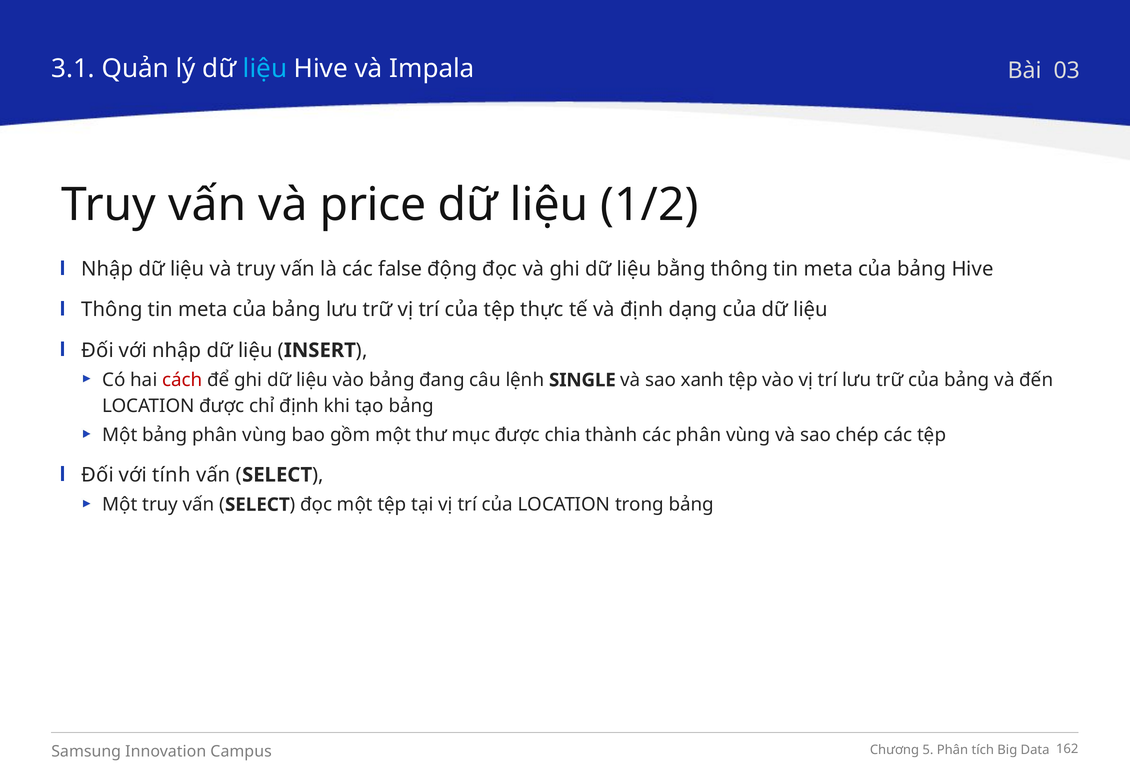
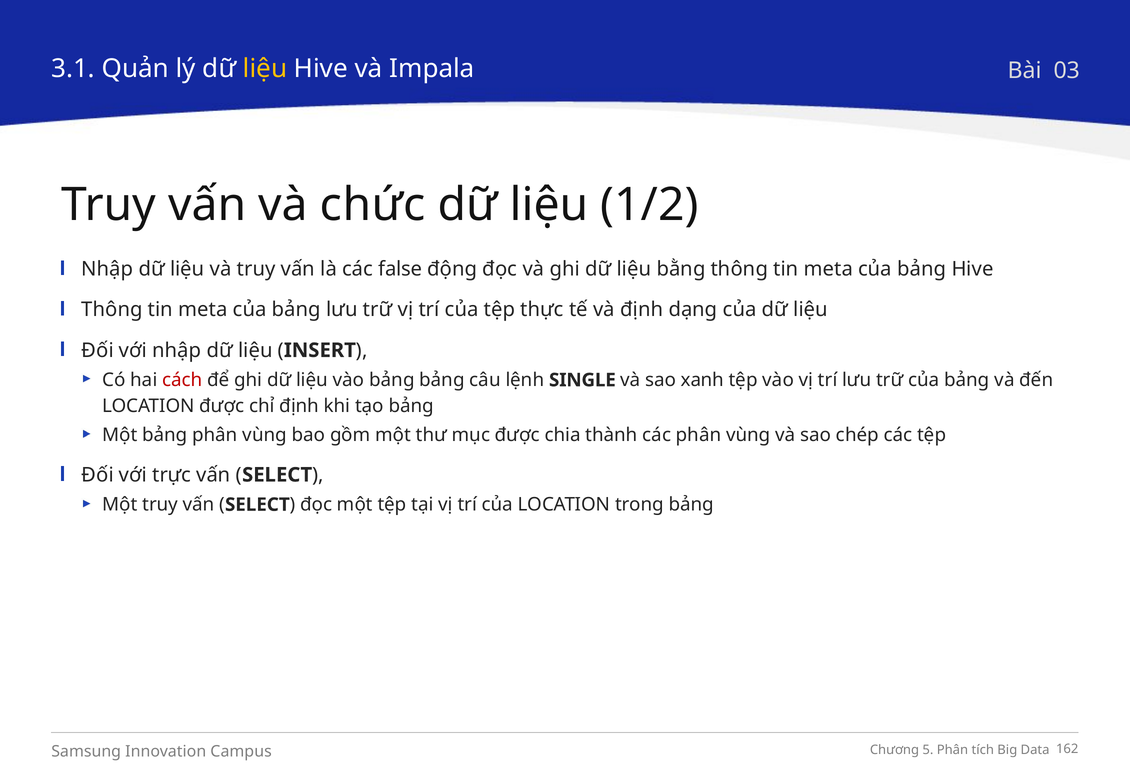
liệu colour: light blue -> yellow (265, 69)
price: price -> chức (373, 205)
bảng đang: đang -> bảng (442, 380)
tính: tính -> trực (172, 475)
